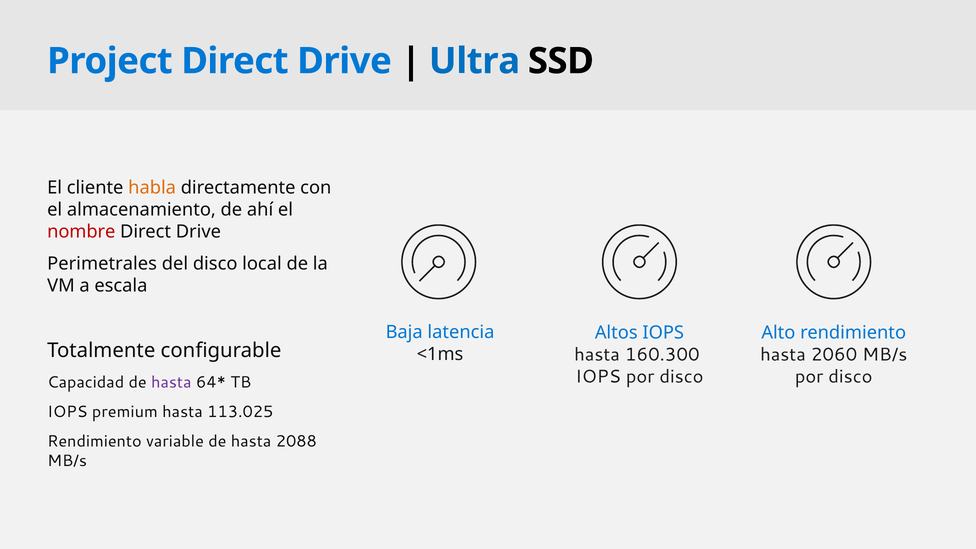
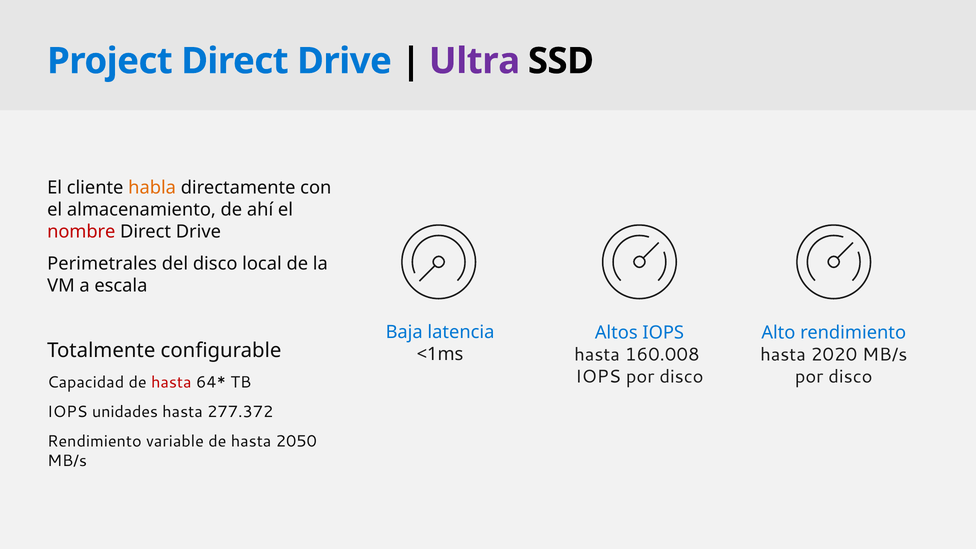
Ultra colour: blue -> purple (475, 61)
160.300: 160.300 -> 160.008 (662, 355)
2060: 2060 -> 2020 (834, 355)
hasta colour: purple -> red (171, 382)
premium: premium -> unidades (125, 412)
113.025: 113.025 -> 277.372 (240, 412)
2088: 2088 -> 2050 (296, 441)
